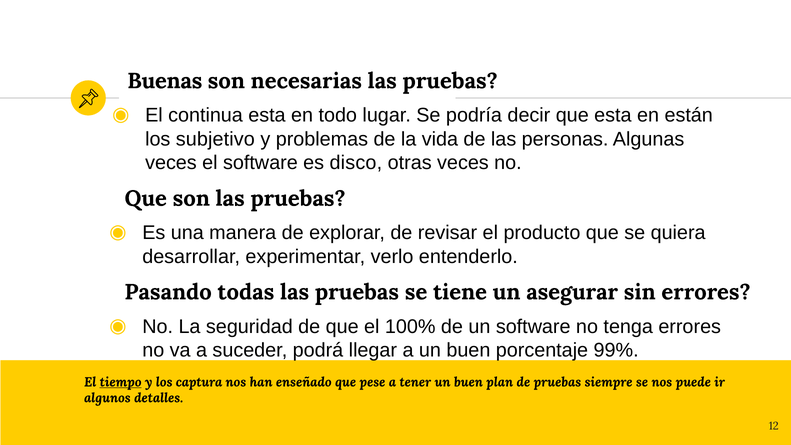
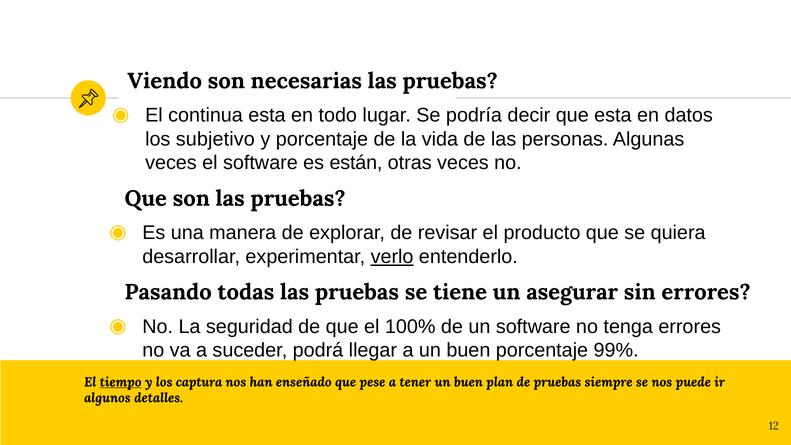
Buenas: Buenas -> Viendo (165, 81)
están: están -> datos (689, 115)
y problemas: problemas -> porcentaje (322, 139)
disco: disco -> están (356, 163)
verlo underline: none -> present (392, 257)
